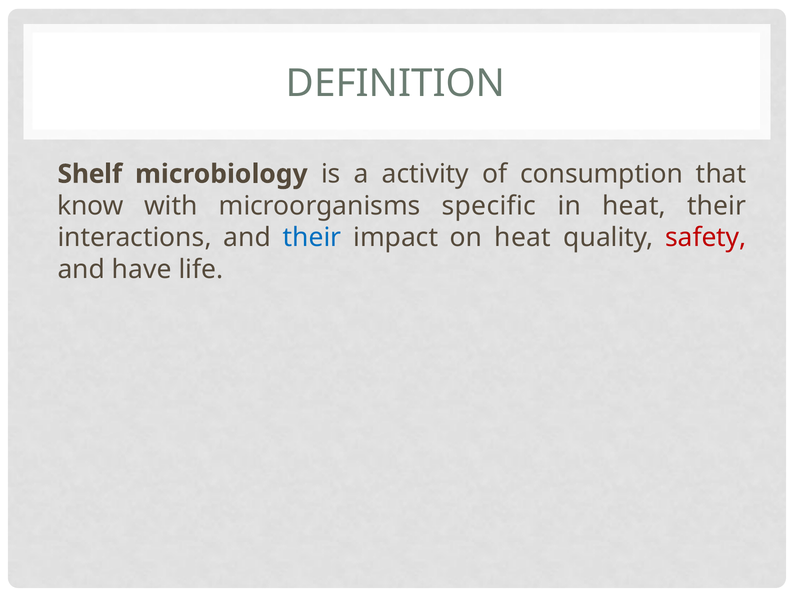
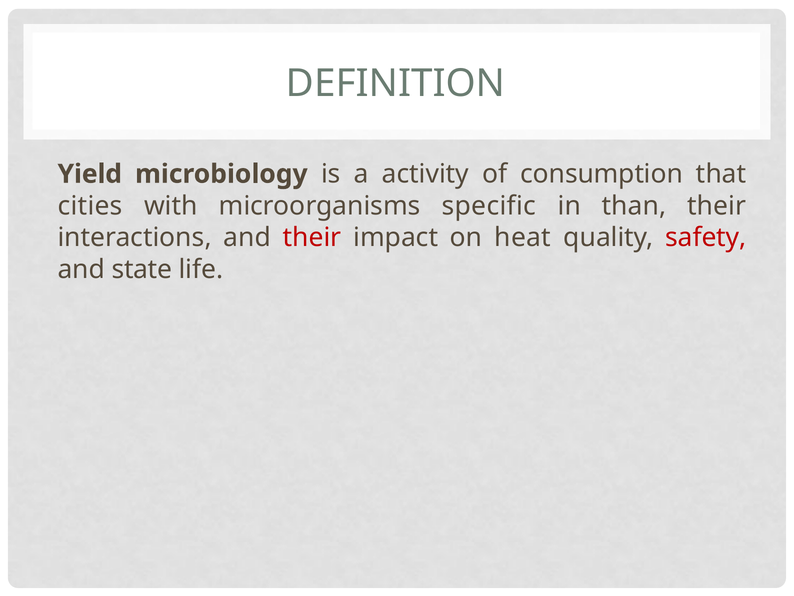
Shelf: Shelf -> Yield (90, 174)
know: know -> cities (90, 206)
in heat: heat -> than (634, 206)
their colour: blue -> red (312, 237)
have: have -> state (142, 269)
